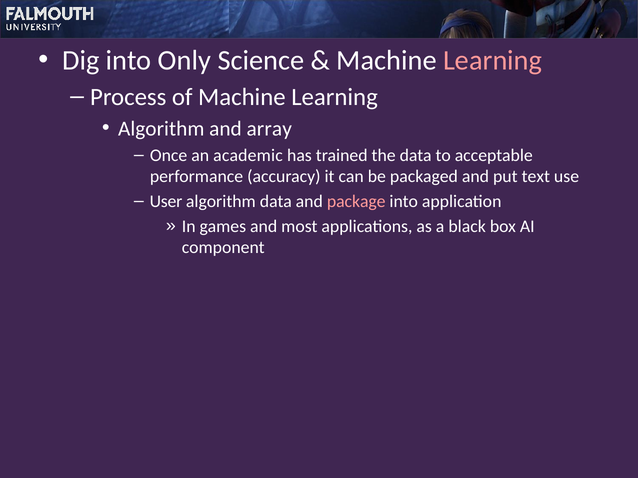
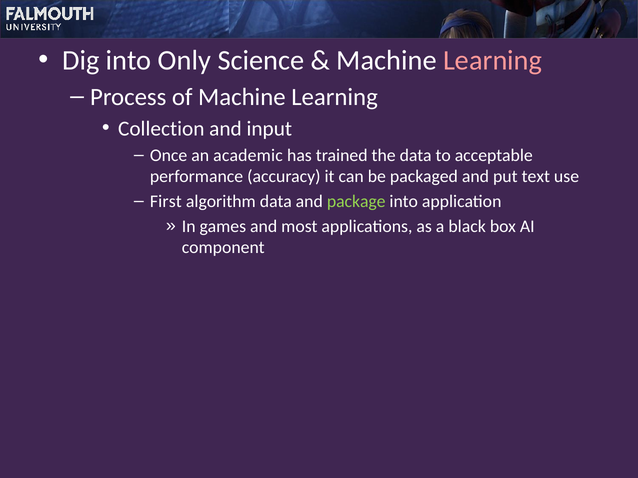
Algorithm: Algorithm -> Collection (161, 129)
array: array -> input (269, 129)
User: User -> First (166, 202)
package colour: pink -> light green (356, 202)
